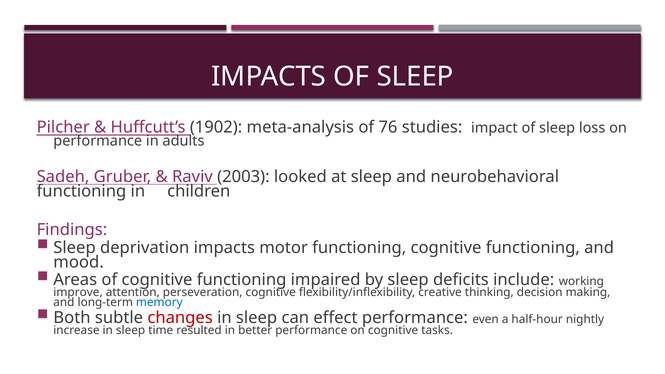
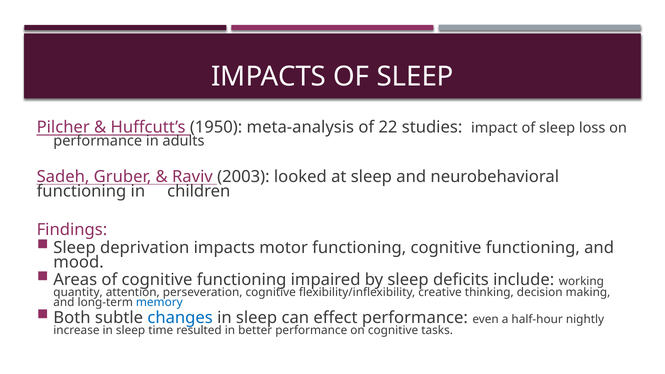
1902: 1902 -> 1950 (216, 127)
76: 76 -> 22 (388, 127)
improve: improve -> quantity (78, 292)
changes colour: red -> blue (180, 318)
